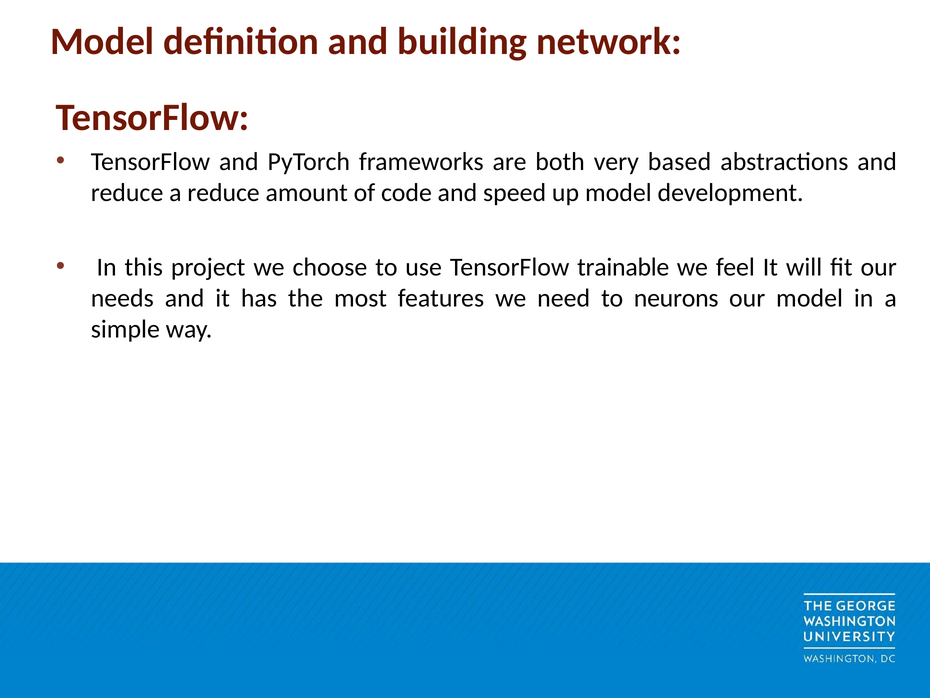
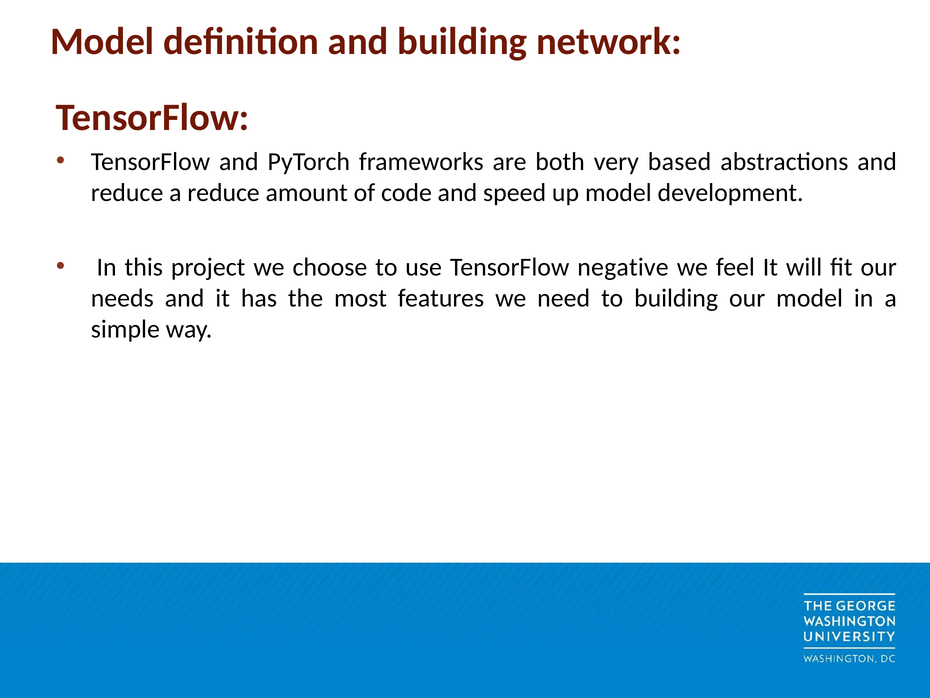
trainable: trainable -> negative (623, 267)
to neurons: neurons -> building (676, 298)
